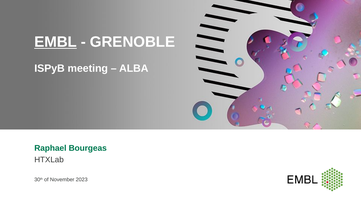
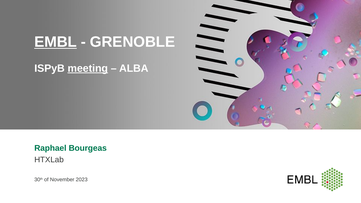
meeting underline: none -> present (88, 68)
